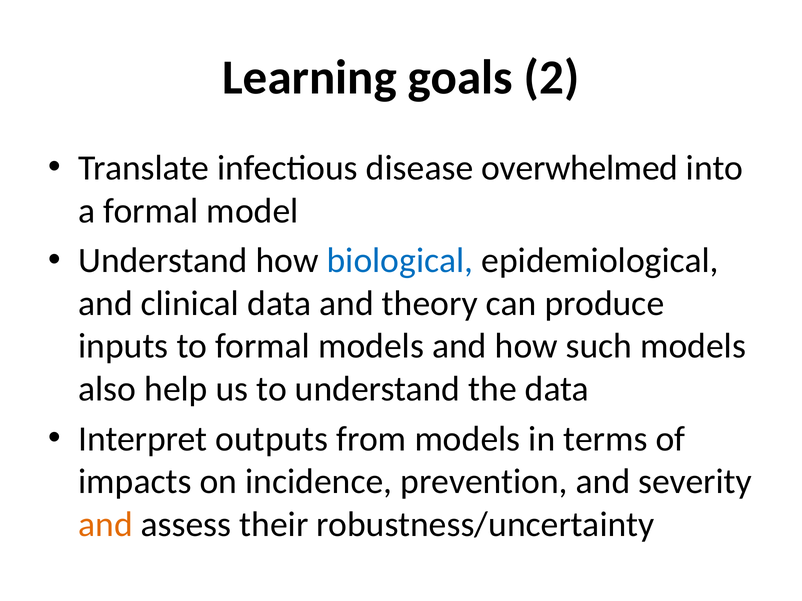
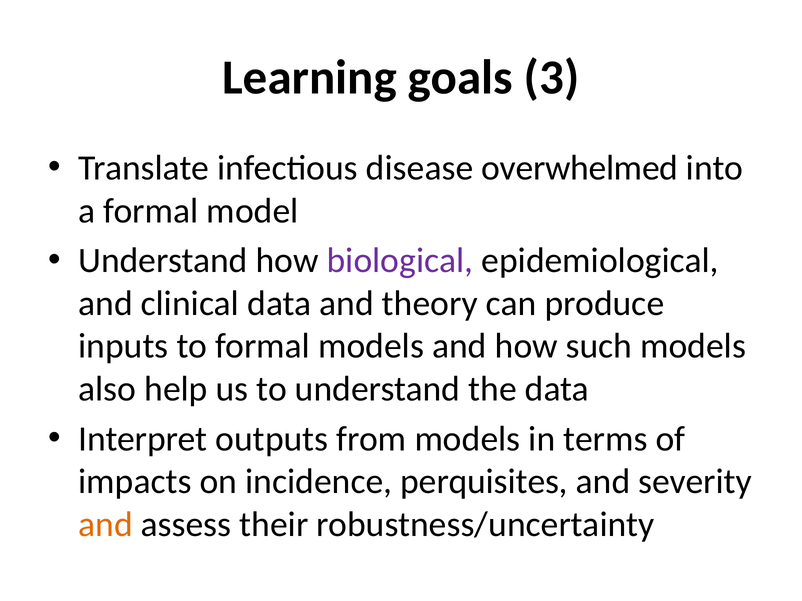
2: 2 -> 3 (552, 78)
biological colour: blue -> purple (400, 261)
prevention: prevention -> perquisites (484, 482)
